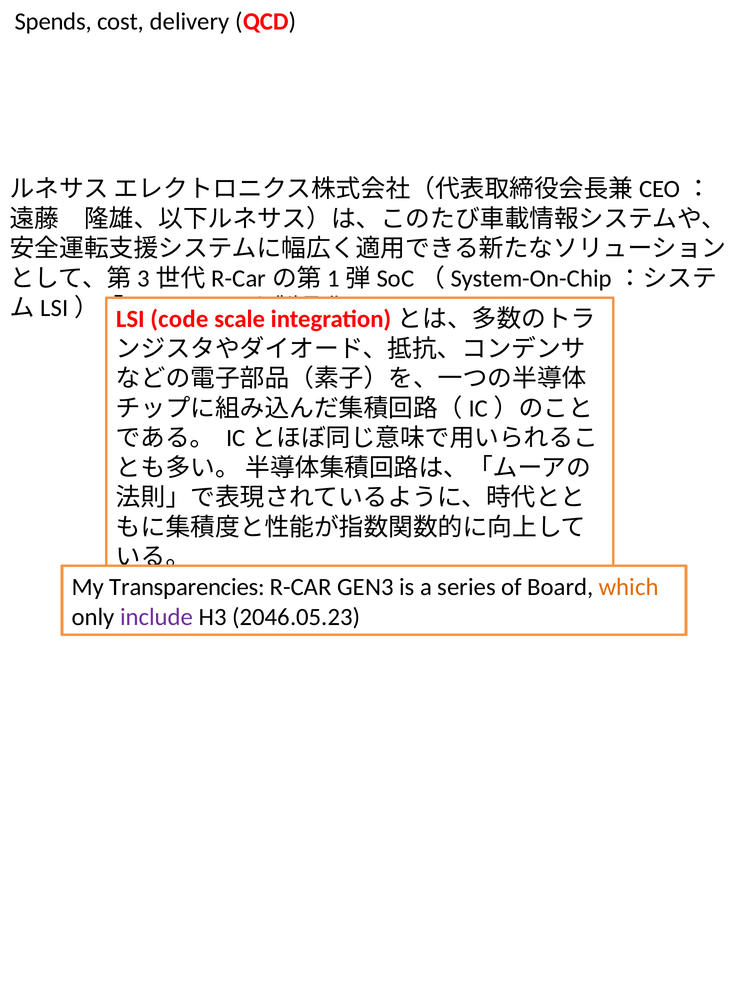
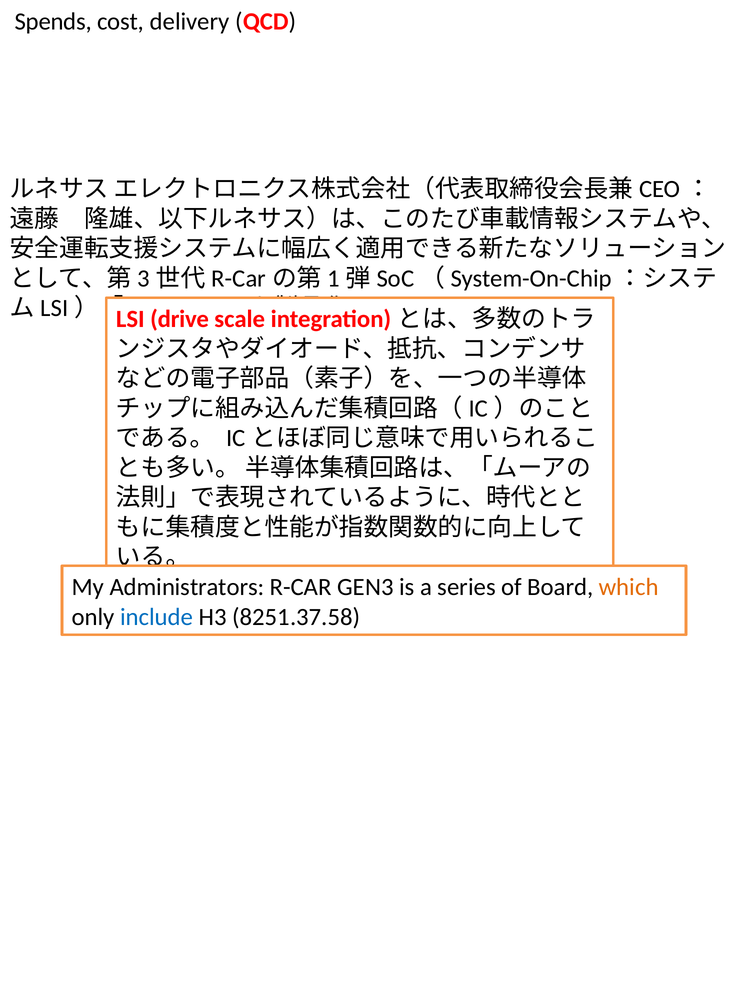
code: code -> drive (180, 319)
Transparencies: Transparencies -> Administrators (187, 587)
include colour: purple -> blue (157, 617)
2046.05.23: 2046.05.23 -> 8251.37.58 (296, 617)
